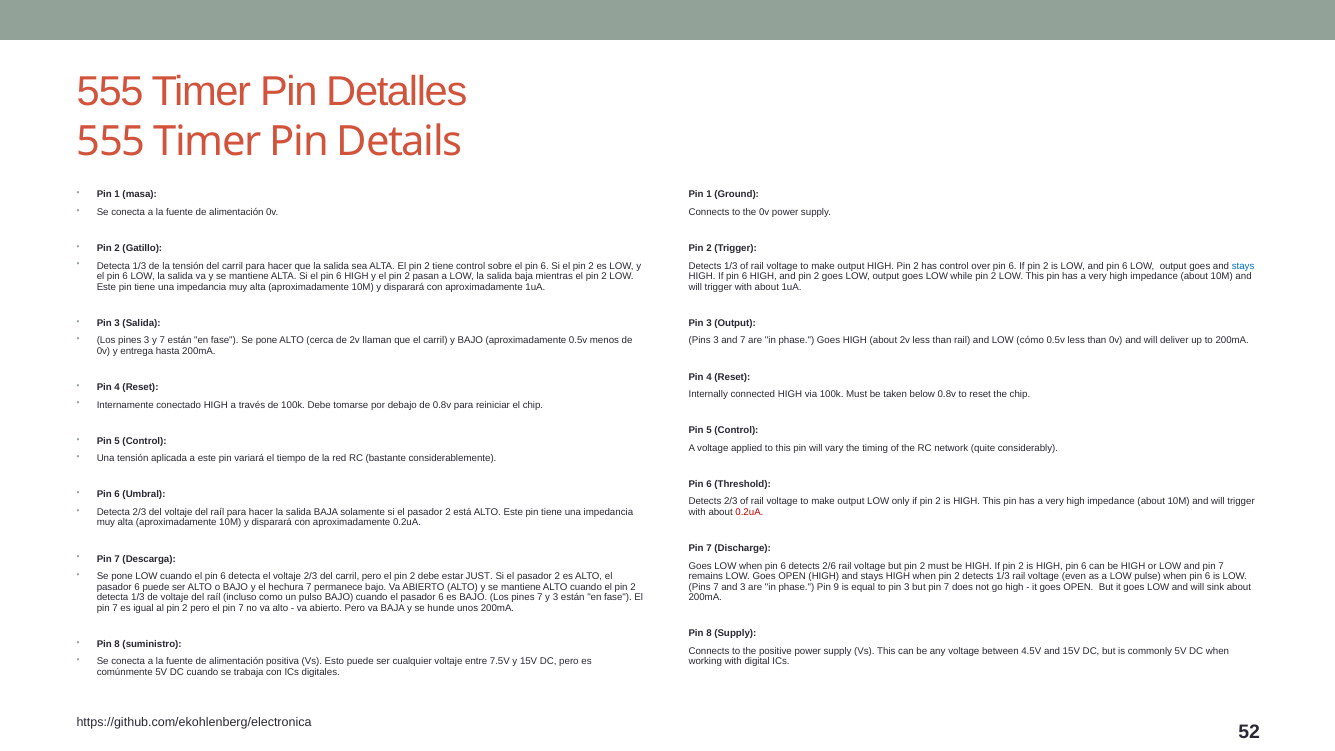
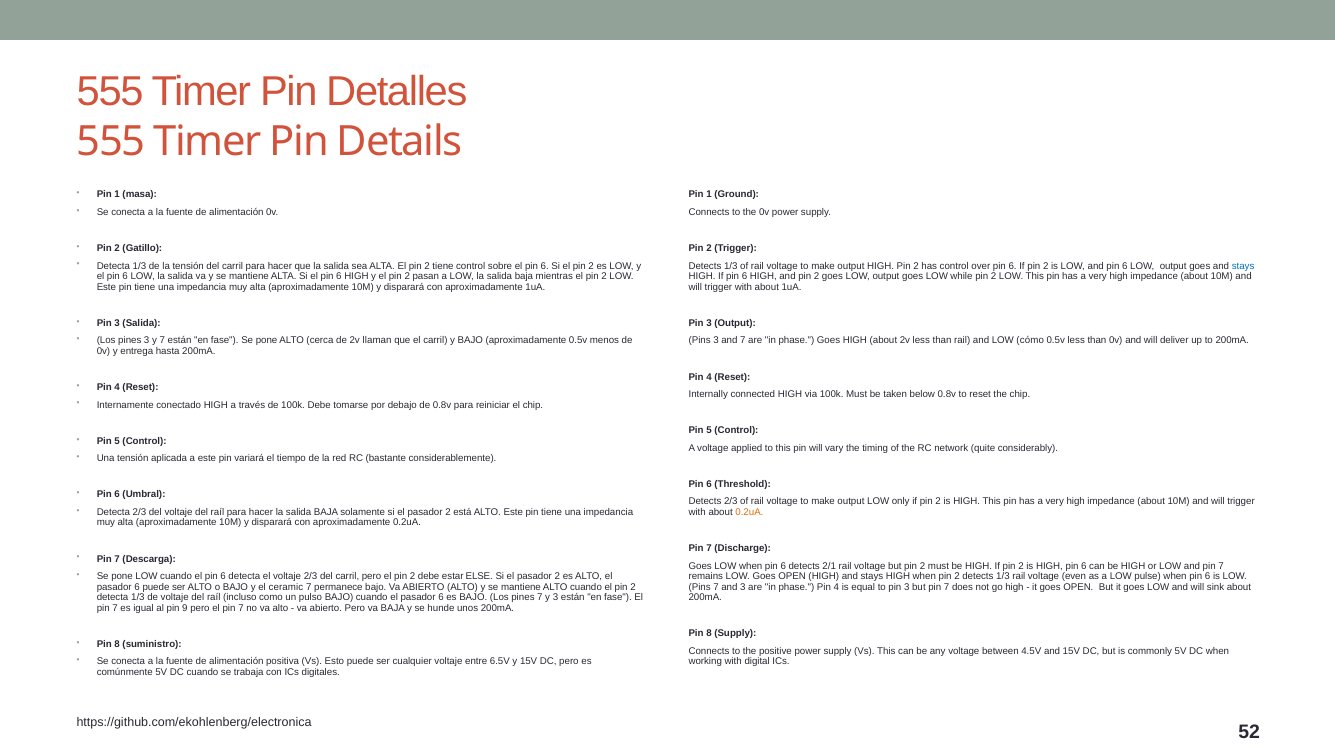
0.2uA colour: red -> orange (749, 512)
2/6: 2/6 -> 2/1 (829, 566)
JUST: JUST -> ELSE (479, 576)
hechura: hechura -> ceramic (286, 587)
phase Pin 9: 9 -> 4 (836, 587)
al pin 2: 2 -> 9 (185, 608)
7.5V: 7.5V -> 6.5V (500, 661)
